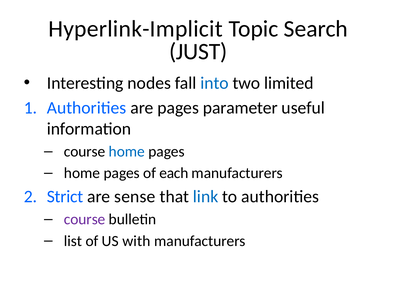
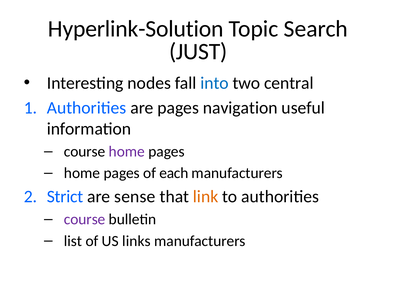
Hyperlink-Implicit: Hyperlink-Implicit -> Hyperlink-Solution (136, 29)
limited: limited -> central (289, 83)
parameter: parameter -> navigation (240, 108)
home colour: blue -> purple (127, 152)
link colour: blue -> orange (206, 197)
with: with -> links (136, 241)
